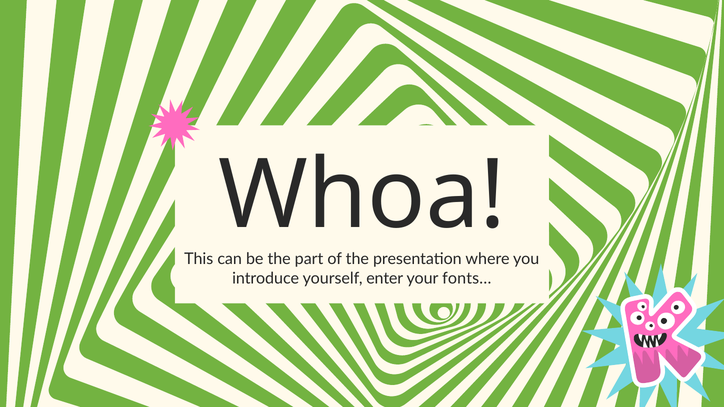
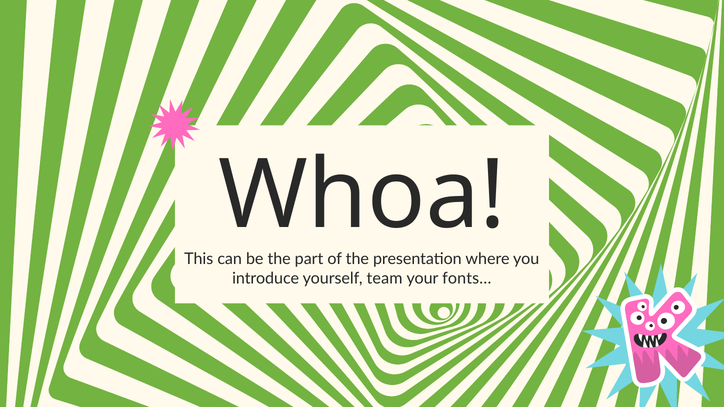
enter: enter -> team (385, 278)
